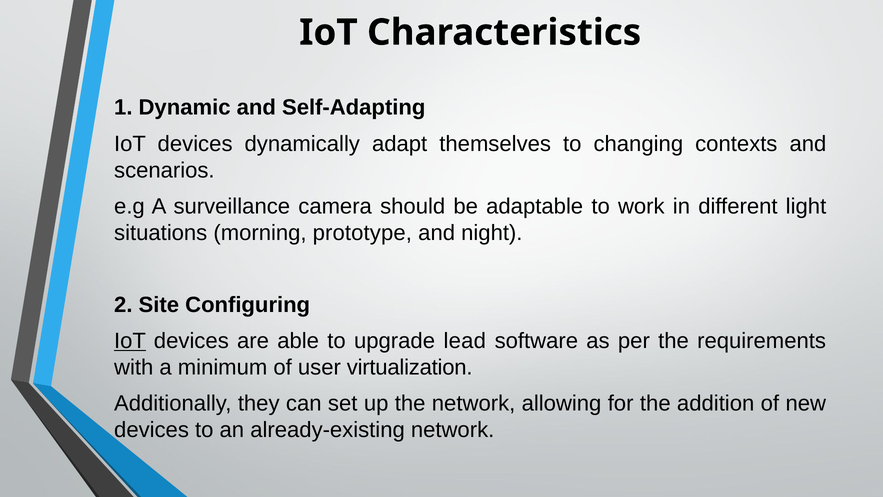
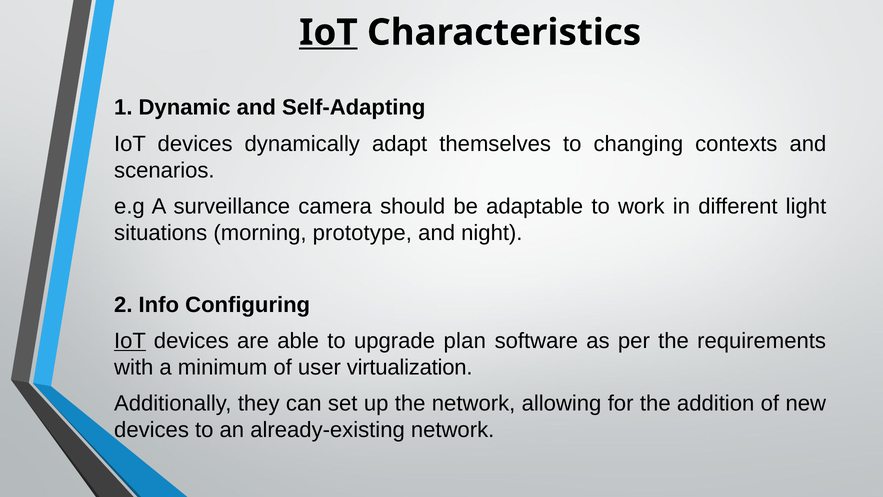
IoT underline: none -> present (328, 33)
Site: Site -> Info (159, 305)
lead: lead -> plan (465, 341)
